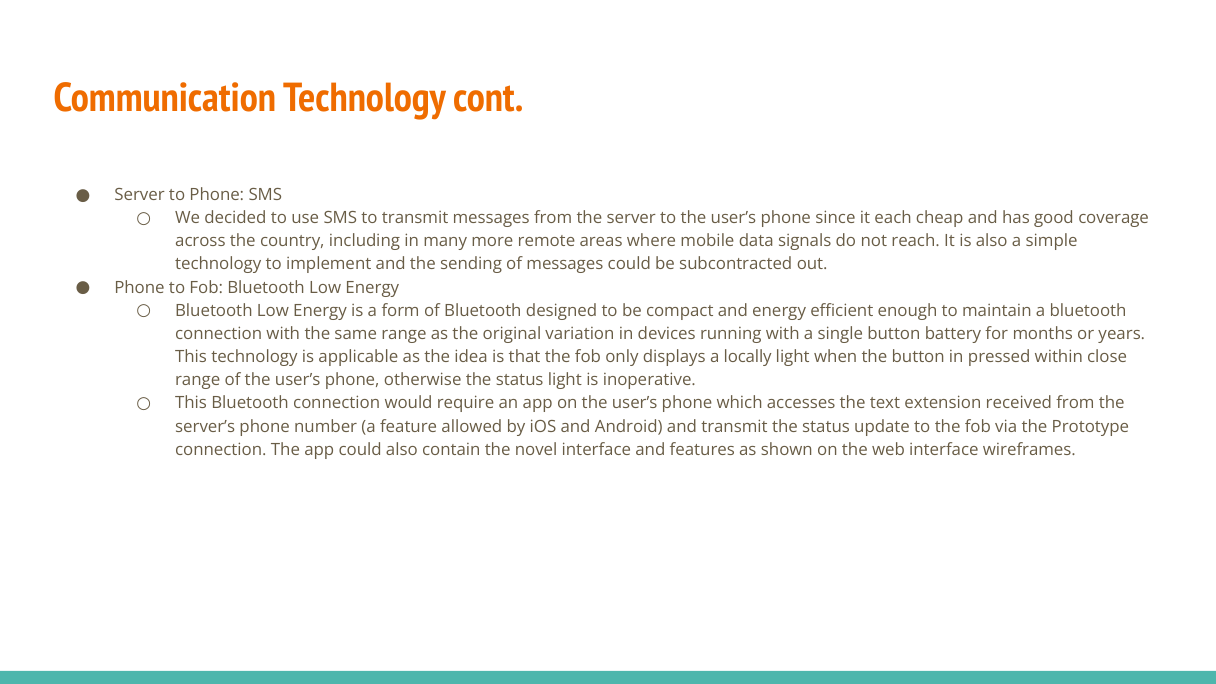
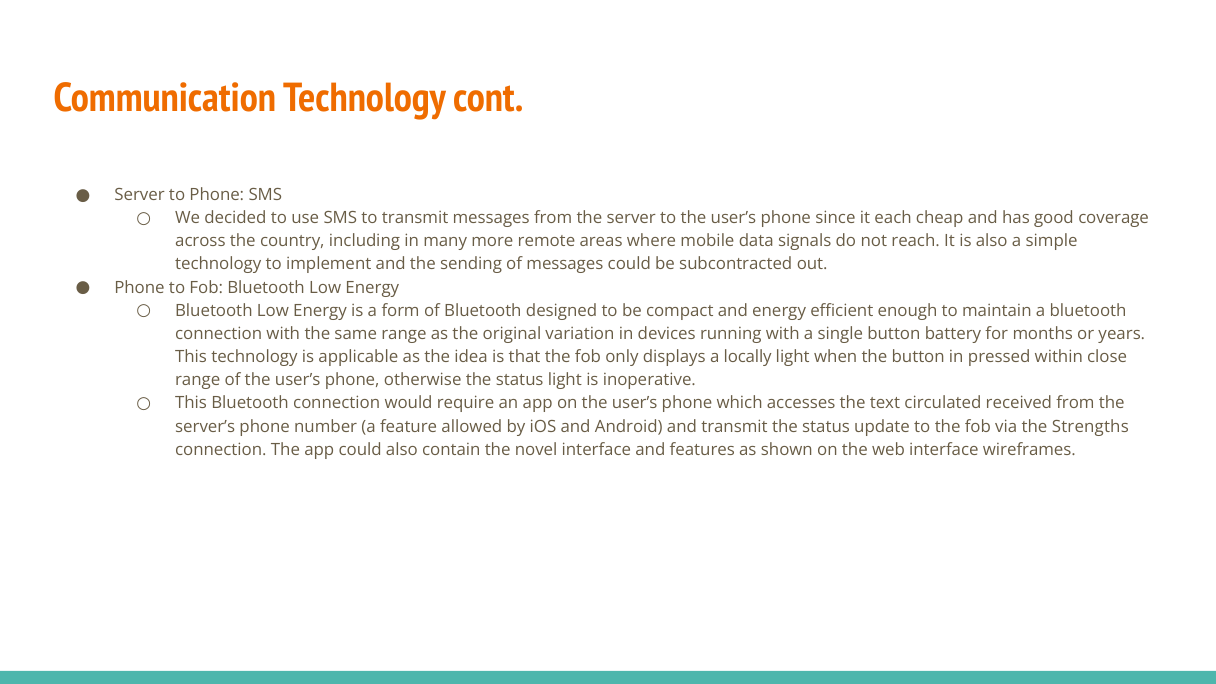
extension: extension -> circulated (943, 403)
Prototype: Prototype -> Strengths (1090, 427)
